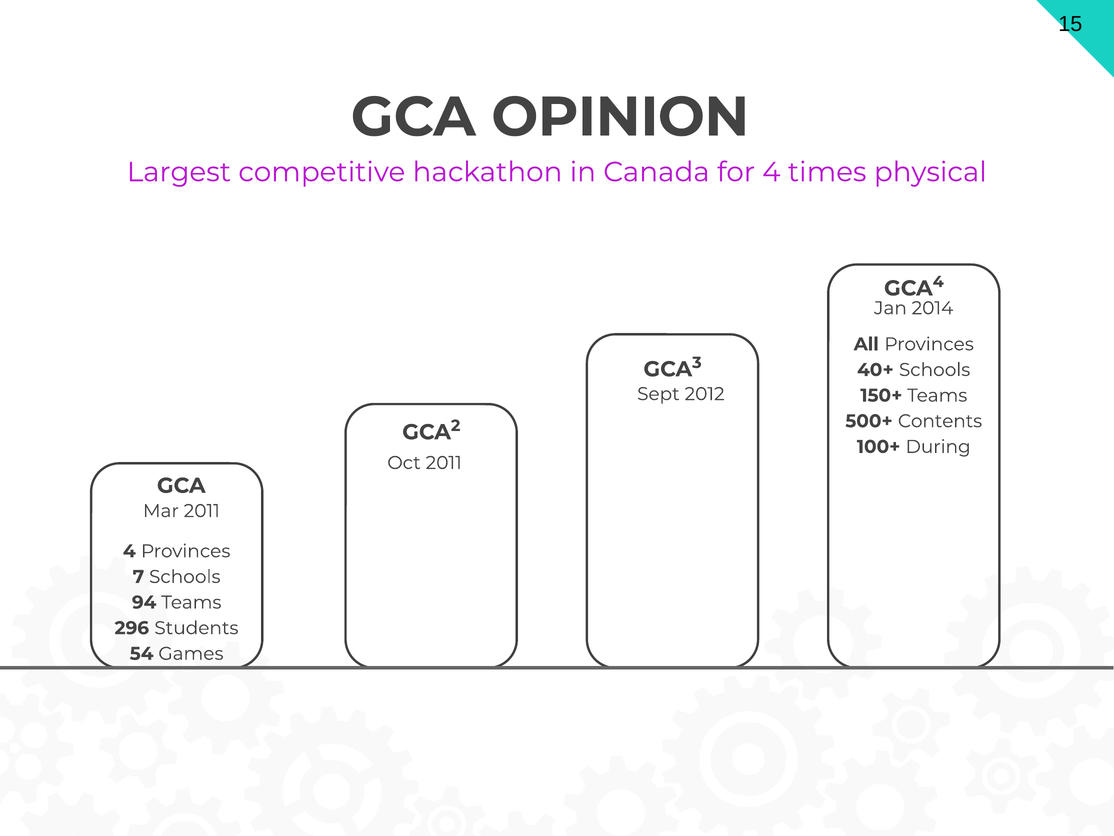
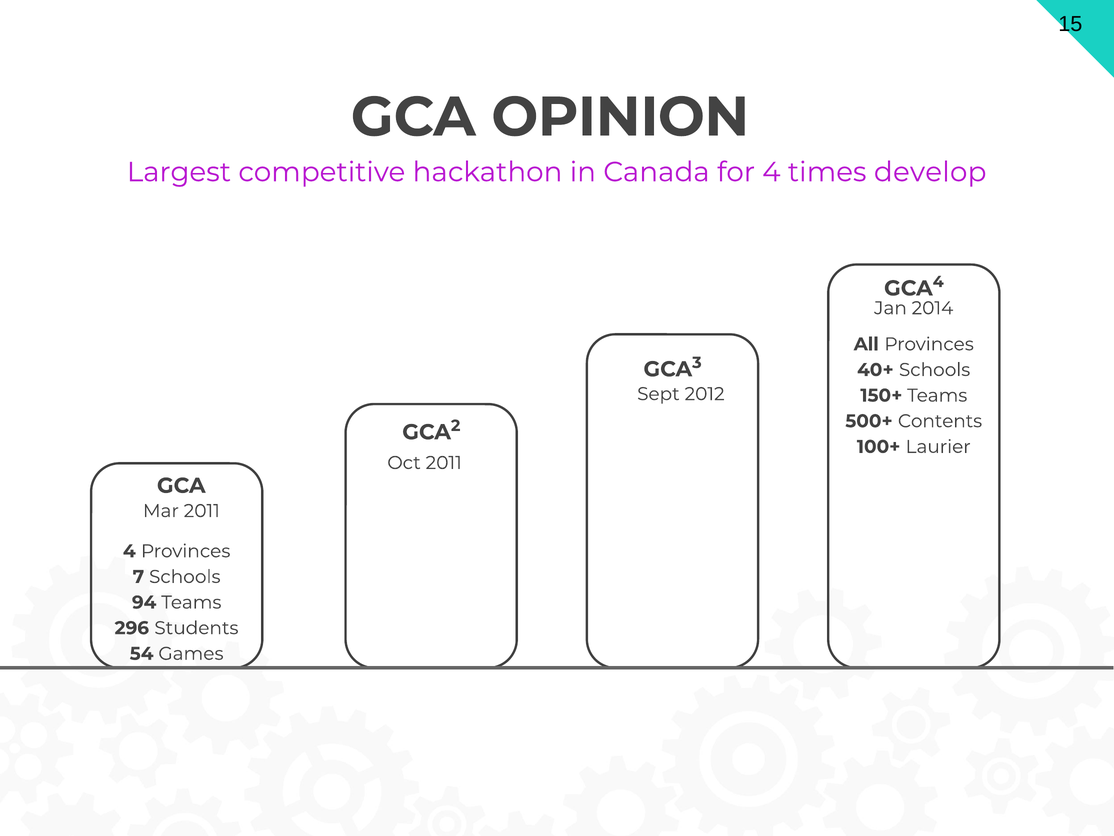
physical: physical -> develop (930, 172)
During: During -> Laurier (938, 446)
